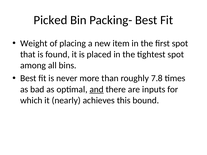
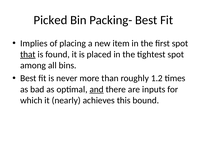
Weight: Weight -> Implies (34, 43)
that underline: none -> present (28, 54)
7.8: 7.8 -> 1.2 (157, 78)
